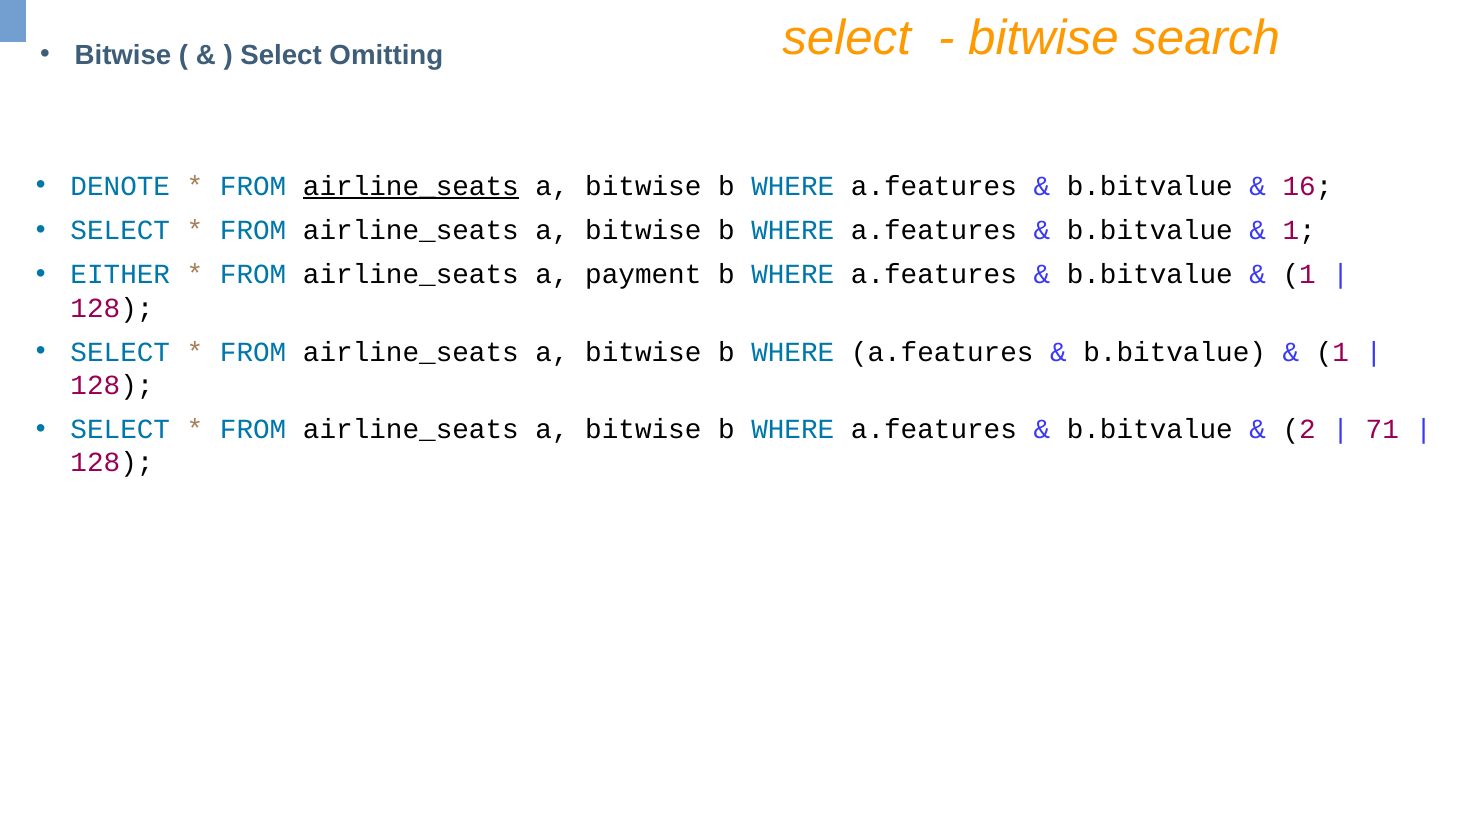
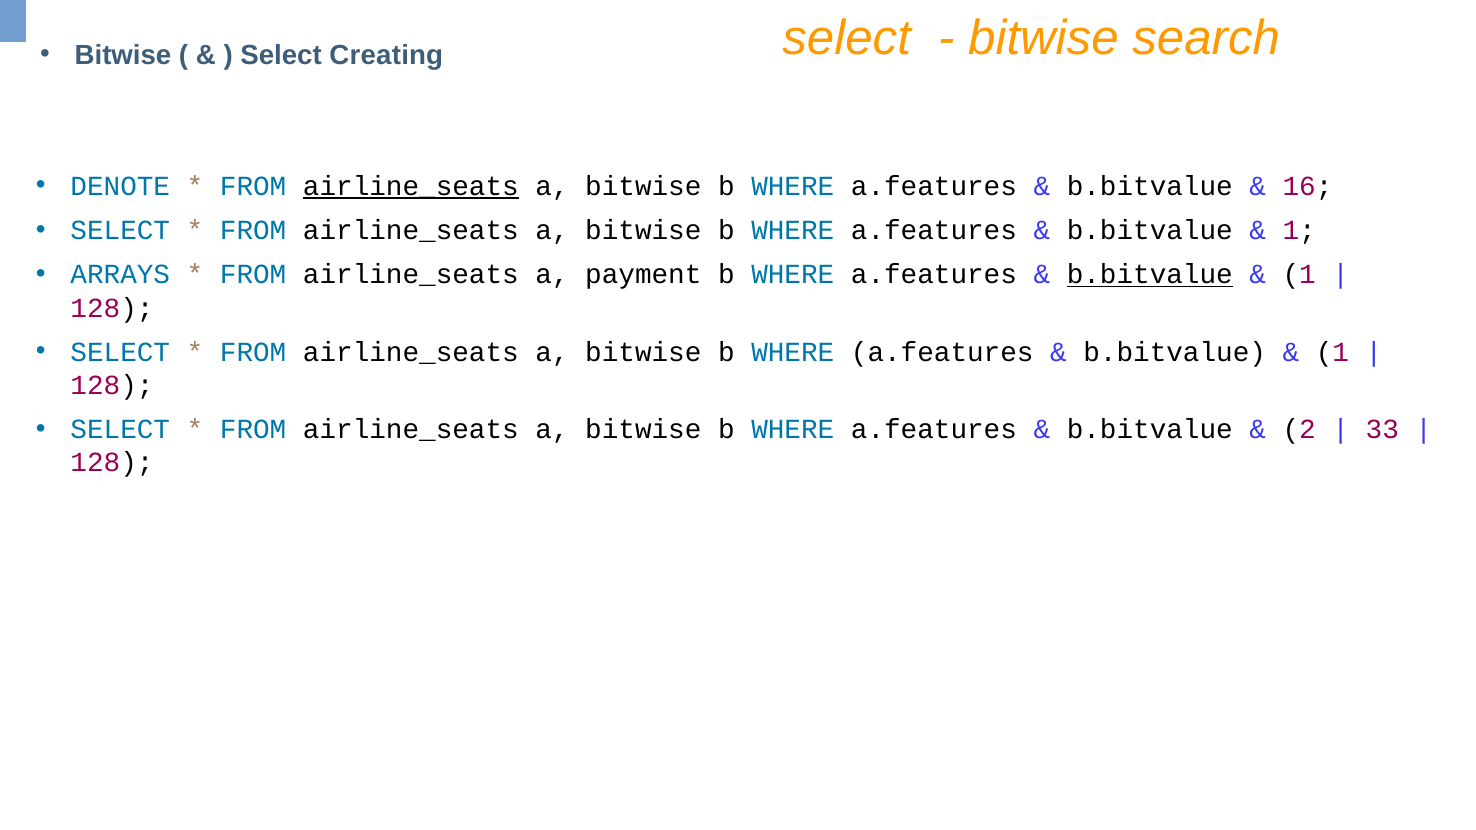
Omitting: Omitting -> Creating (386, 55)
EITHER: EITHER -> ARRAYS (120, 275)
b.bitvalue underline: none -> present (1150, 275)
71: 71 -> 33 (1382, 430)
